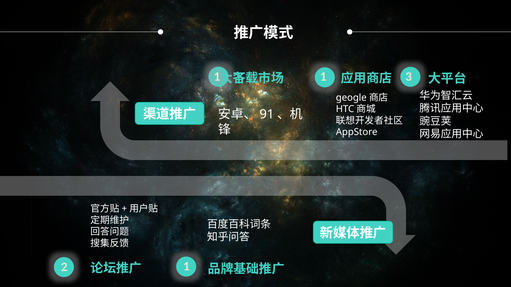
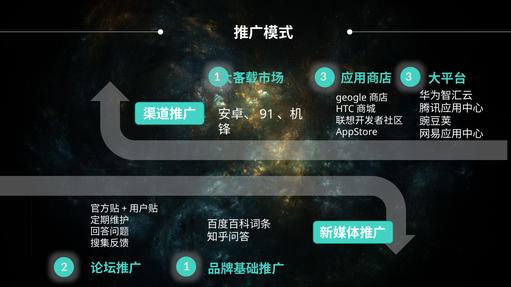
1 1: 1 -> 3 (323, 77)
